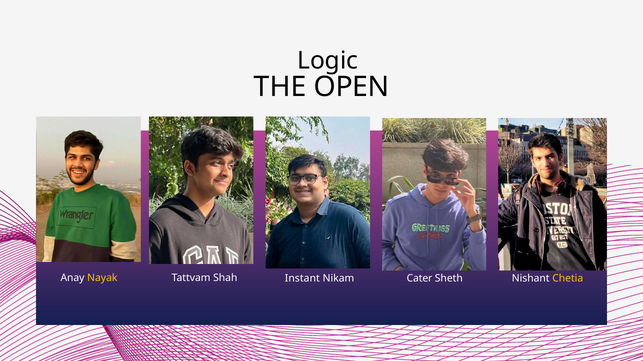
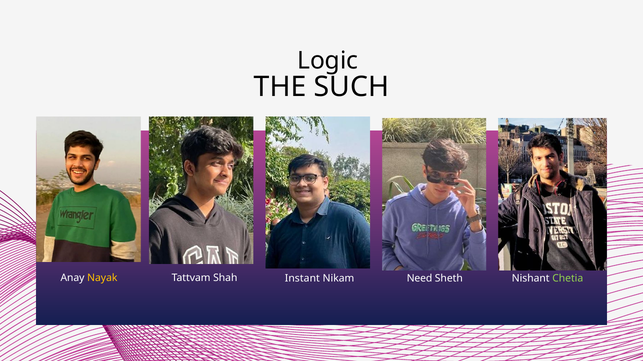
OPEN: OPEN -> SUCH (351, 87)
Cater: Cater -> Need (420, 279)
Chetia colour: yellow -> light green (568, 279)
